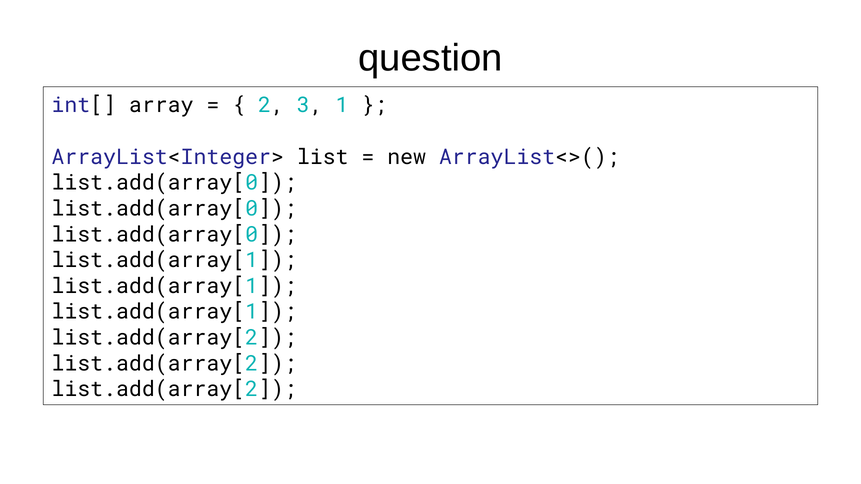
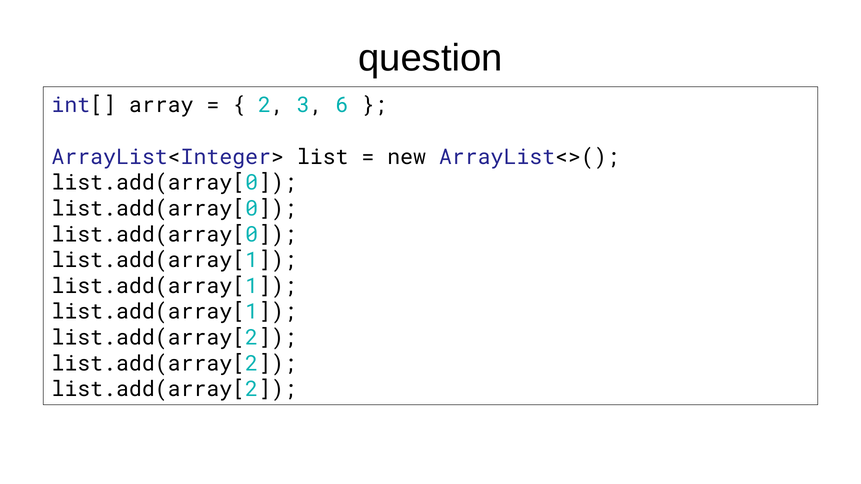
1: 1 -> 6 (342, 105)
